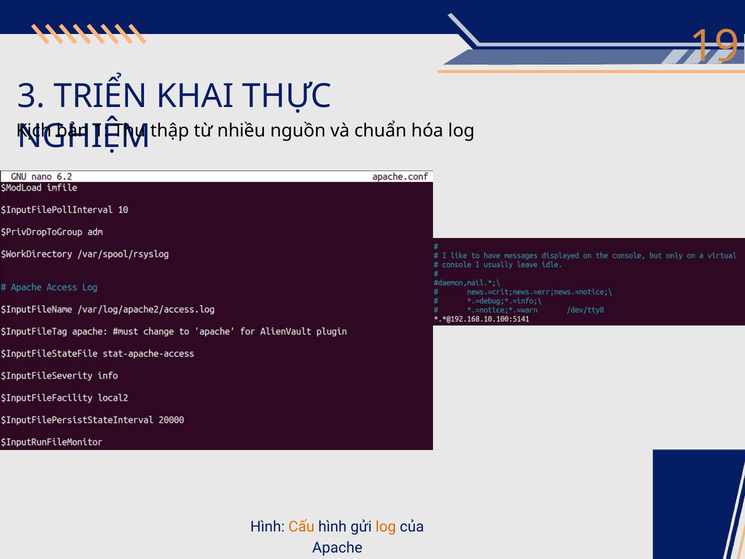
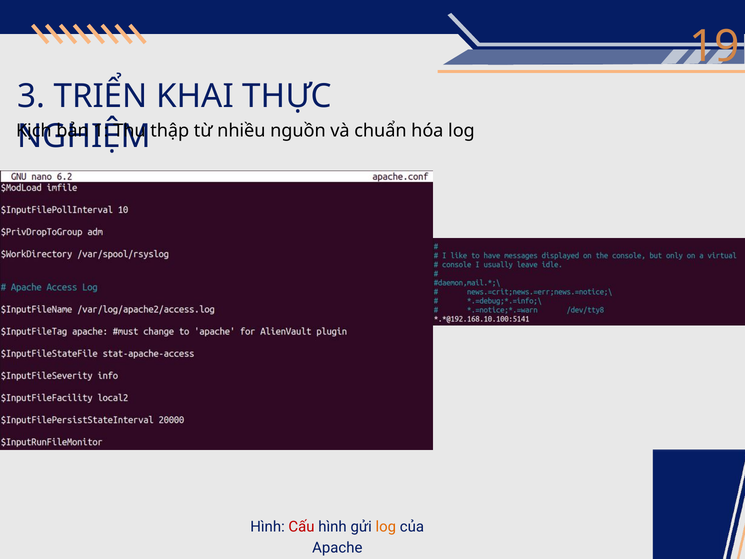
Cấu colour: orange -> red (302, 526)
